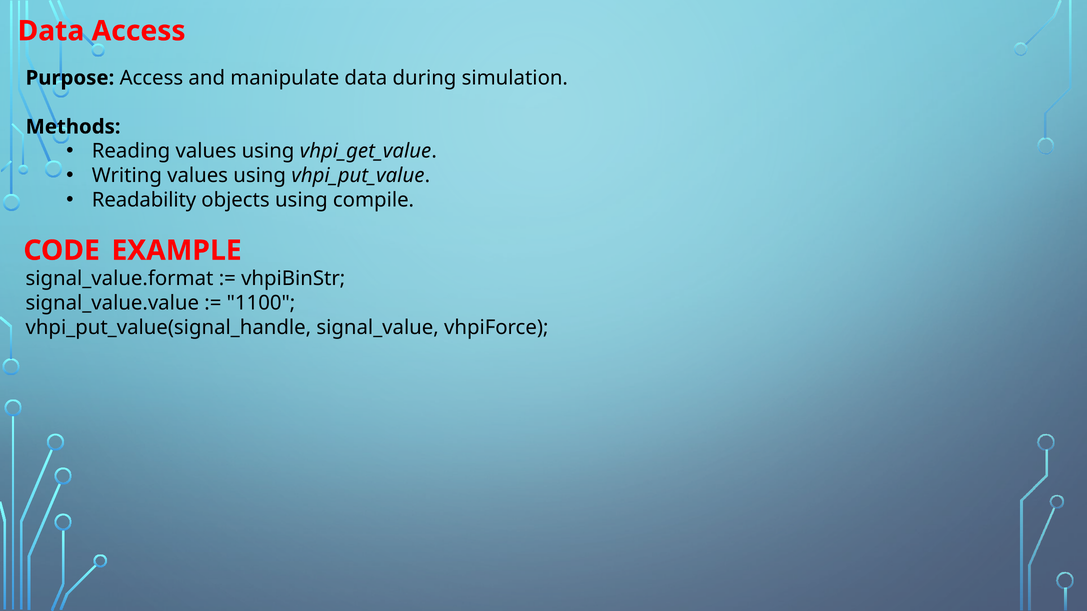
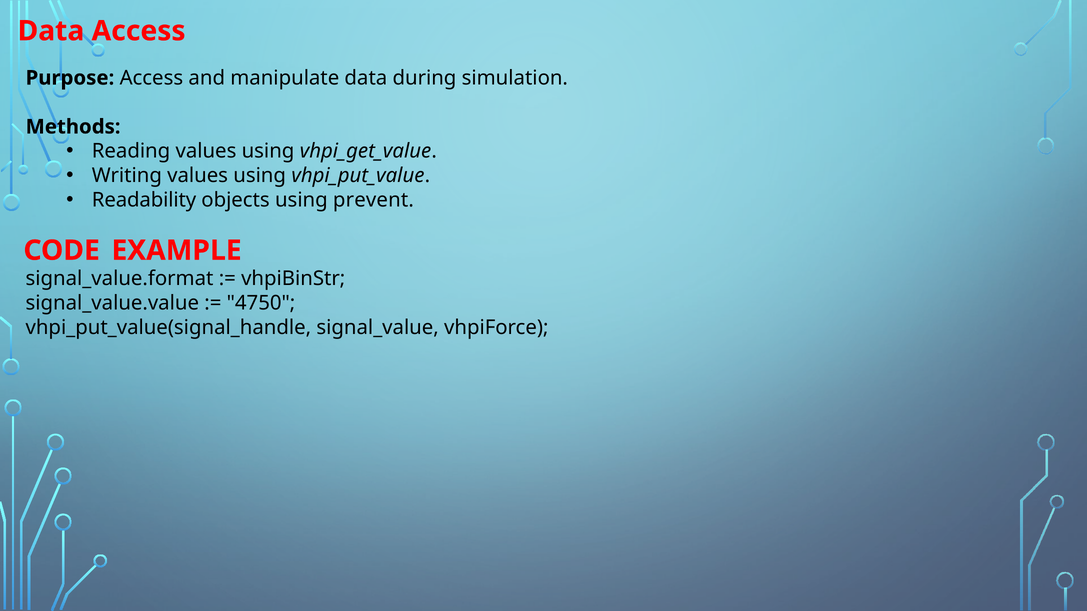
compile: compile -> prevent (373, 200)
1100: 1100 -> 4750 (261, 303)
